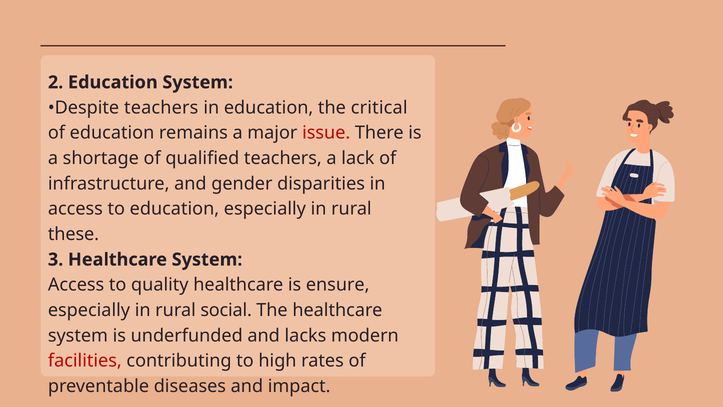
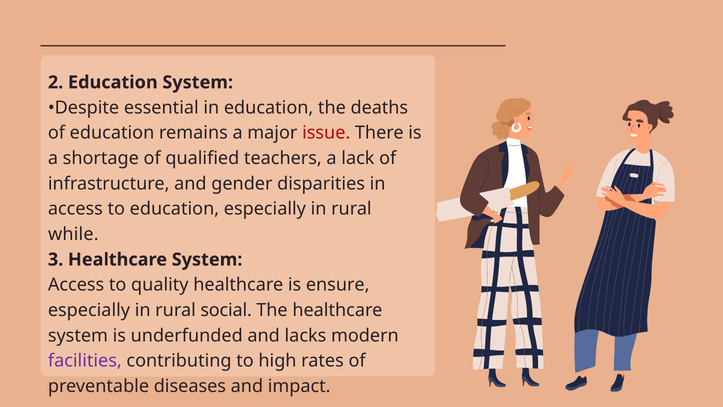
Despite teachers: teachers -> essential (161, 108)
critical: critical -> deaths (379, 108)
these: these -> while (73, 234)
facilities colour: red -> purple (85, 361)
